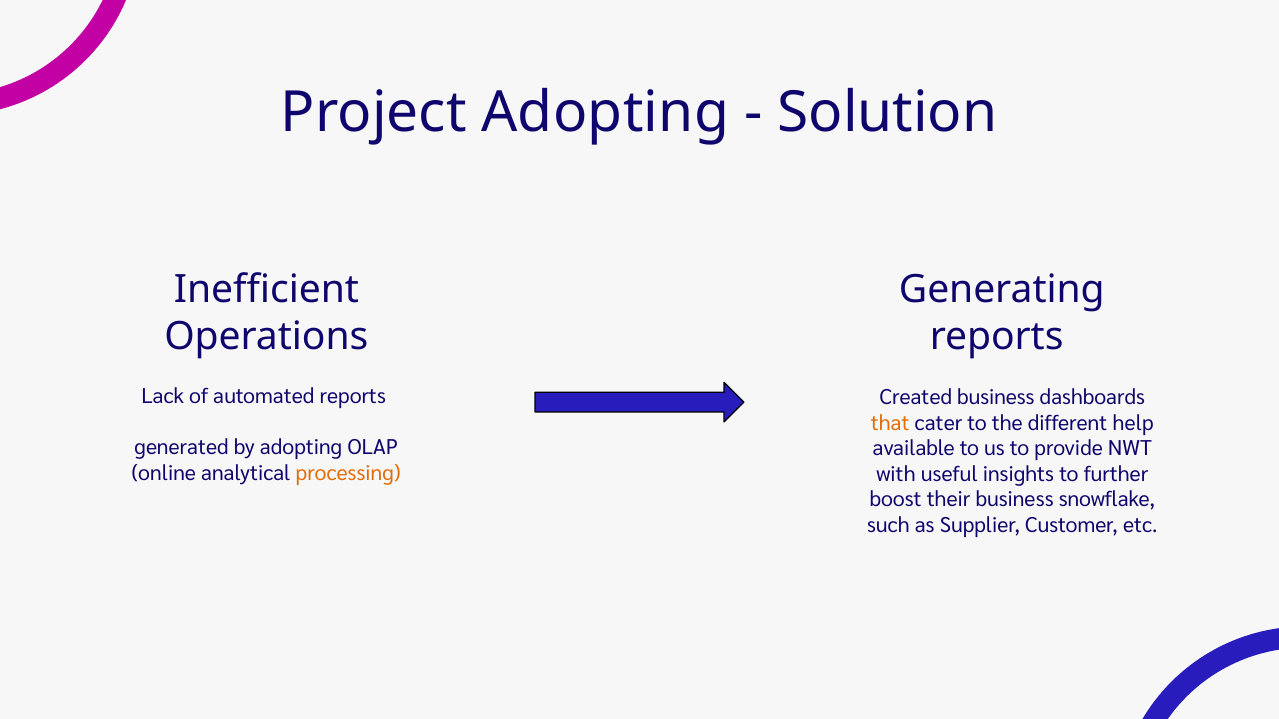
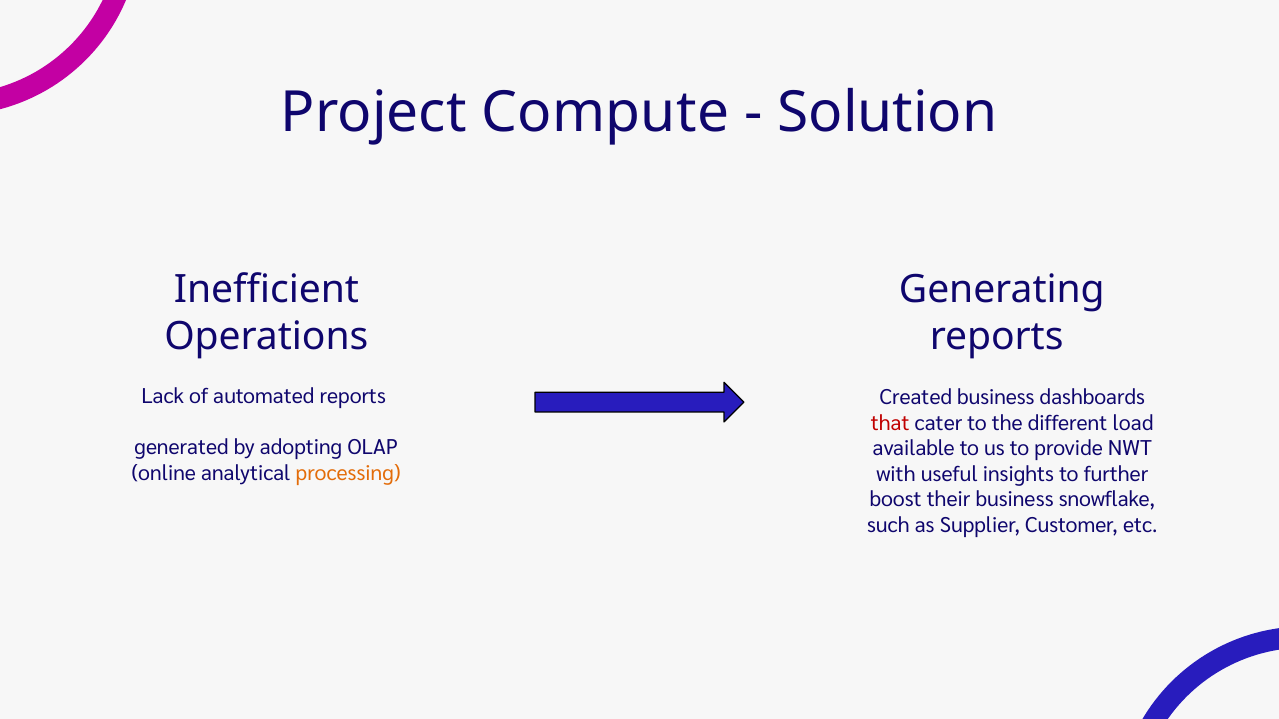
Project Adopting: Adopting -> Compute (605, 113)
that colour: orange -> red (890, 423)
help: help -> load (1133, 423)
